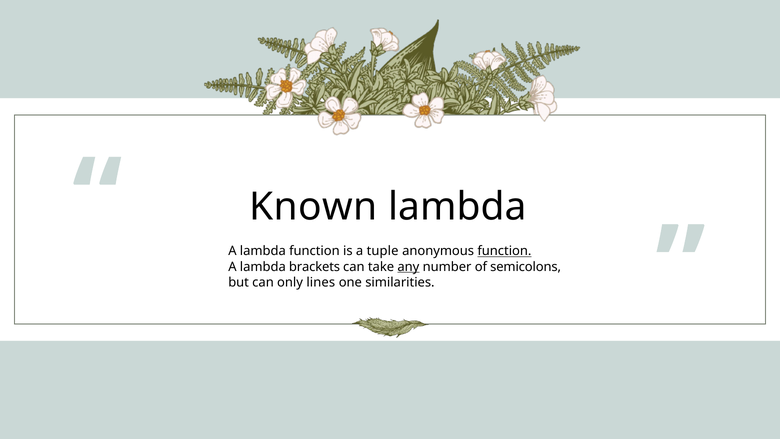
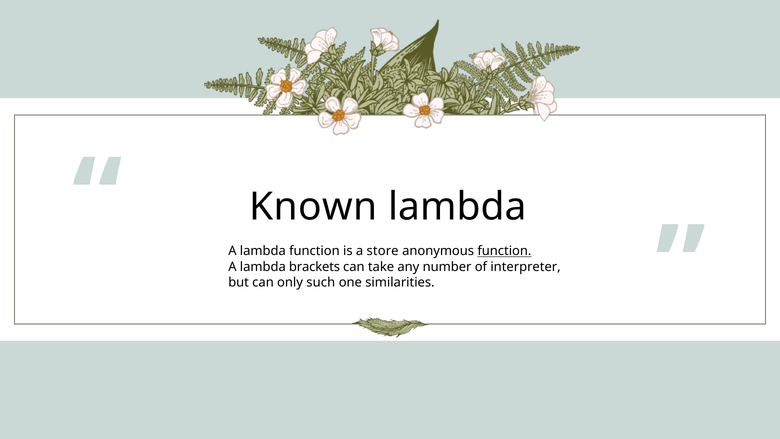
tuple: tuple -> store (383, 251)
any underline: present -> none (408, 267)
semicolons: semicolons -> interpreter (526, 267)
lines: lines -> such (321, 282)
